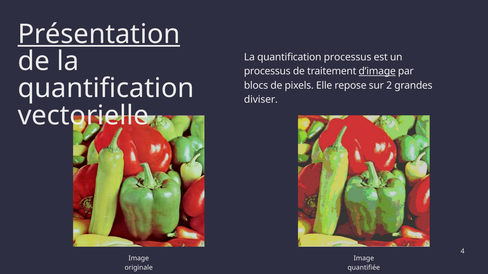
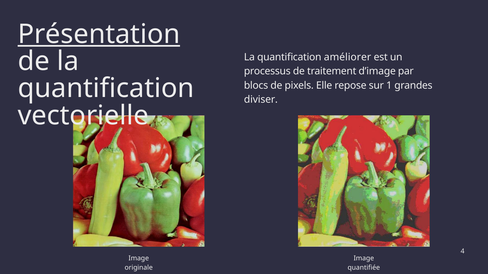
quantification processus: processus -> améliorer (348, 57)
d’image underline: present -> none (377, 71)
2: 2 -> 1 (389, 86)
